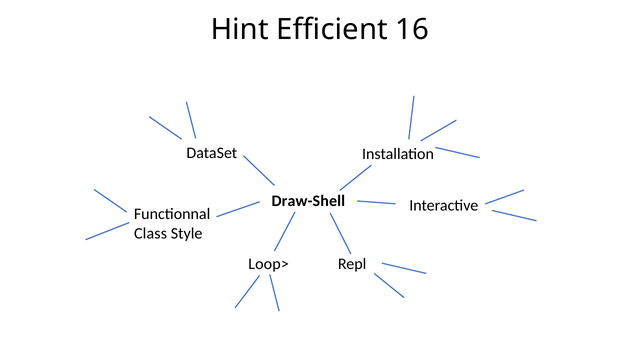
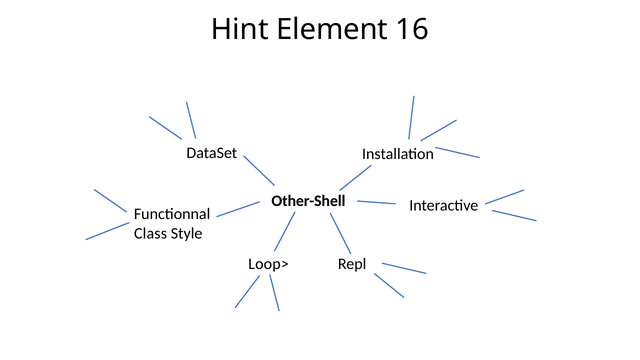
Efficient: Efficient -> Element (332, 30)
Draw-Shell: Draw-Shell -> Other-Shell (308, 201)
